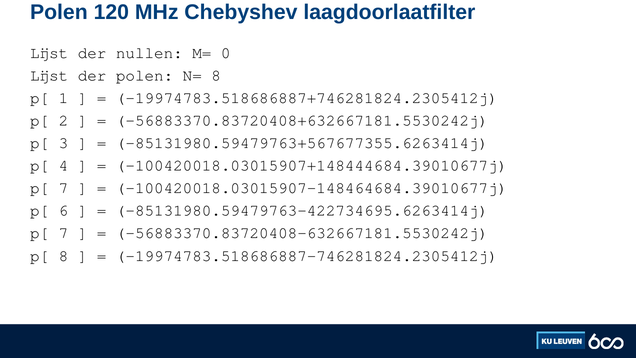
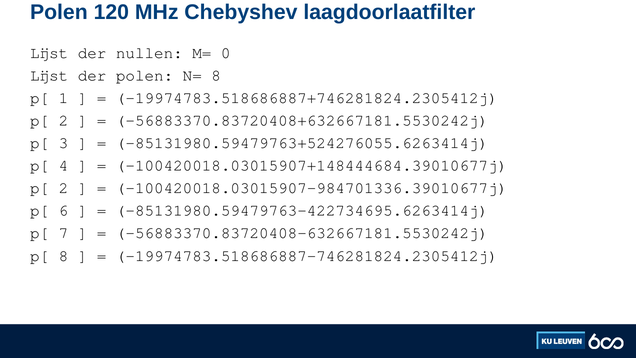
-85131980.59479763+567677355.6263414j: -85131980.59479763+567677355.6263414j -> -85131980.59479763+524276055.6263414j (302, 143)
7: 7 -> 2 (63, 188)
-100420018.03015907-148464684.39010677j: -100420018.03015907-148464684.39010677j -> -100420018.03015907-984701336.39010677j (312, 188)
